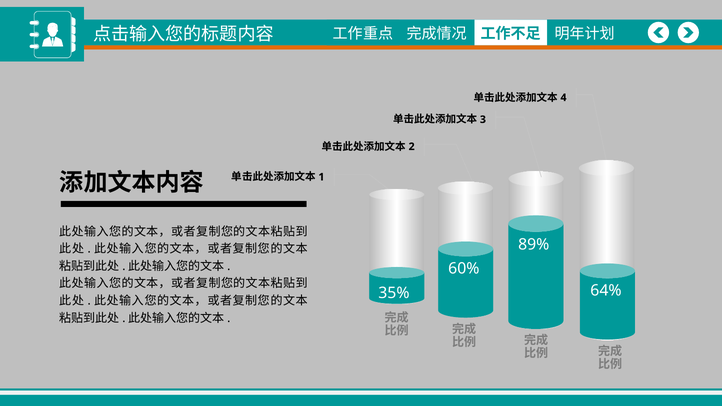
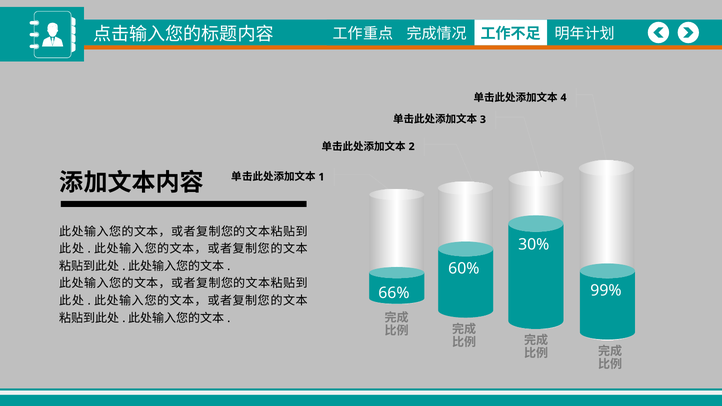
89%: 89% -> 30% (534, 244)
64%: 64% -> 99% (606, 291)
35%: 35% -> 66% (394, 293)
